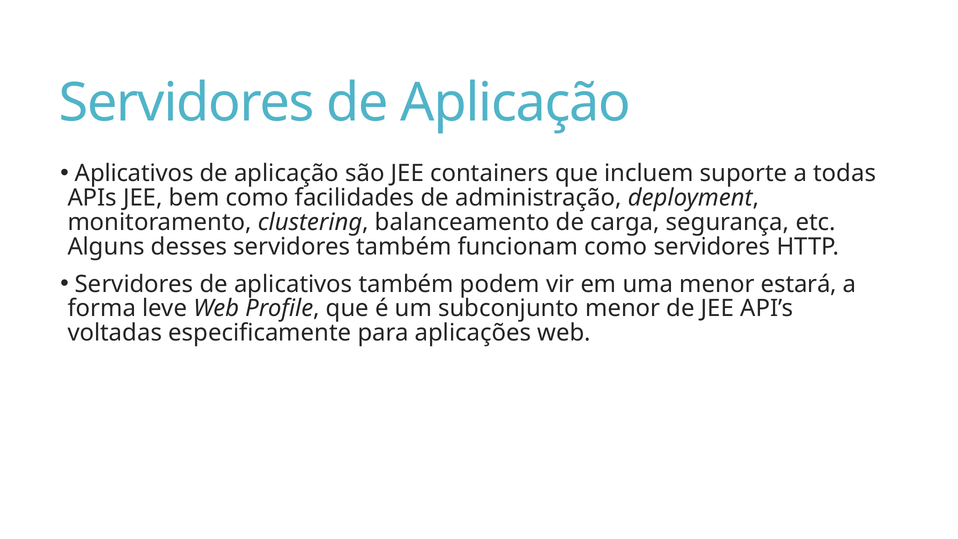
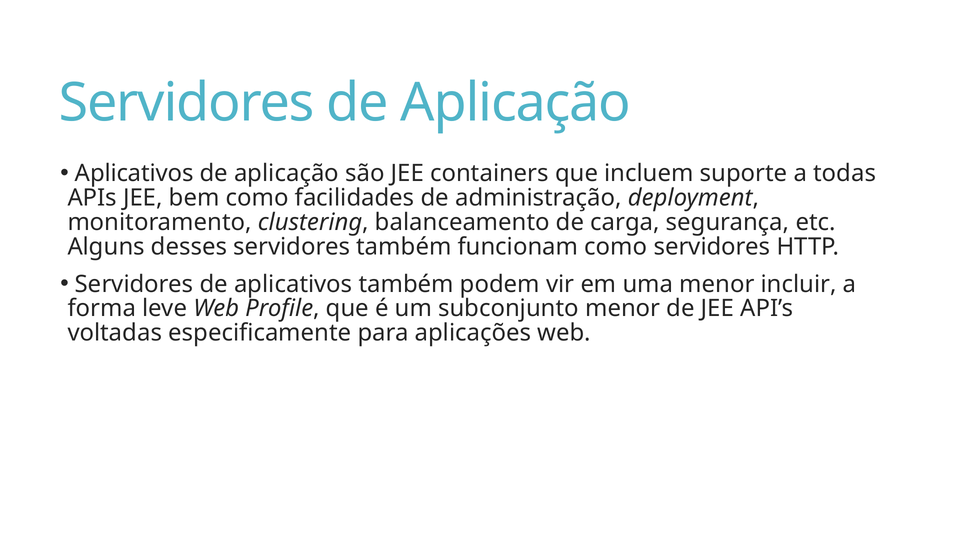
estará: estará -> incluir (799, 284)
